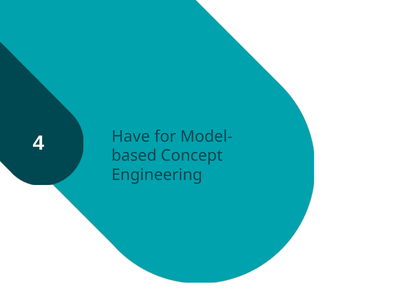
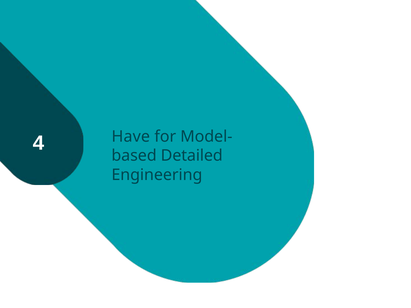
Concept: Concept -> Detailed (192, 156)
